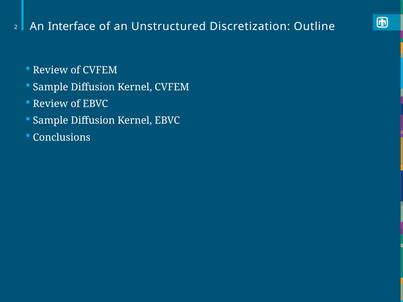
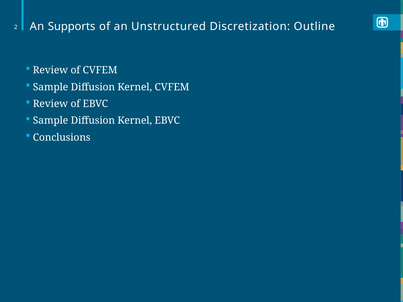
Interface: Interface -> Supports (72, 27)
